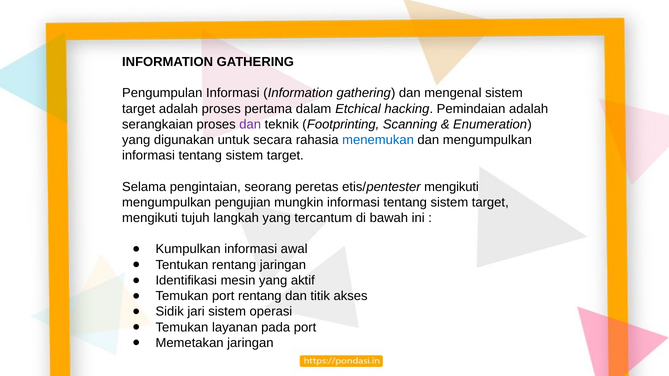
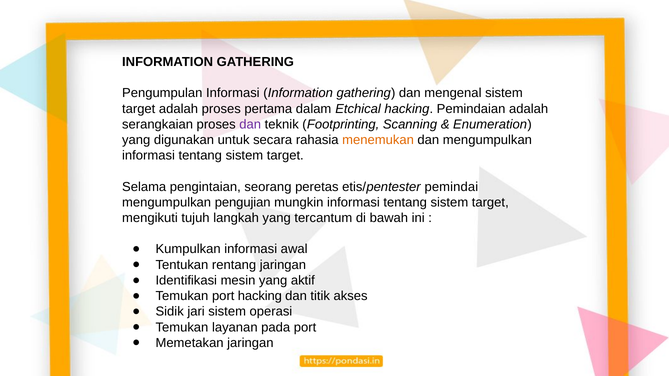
menemukan colour: blue -> orange (378, 140)
etis/pentester mengikuti: mengikuti -> pemindai (451, 187)
port rentang: rentang -> hacking (260, 296)
